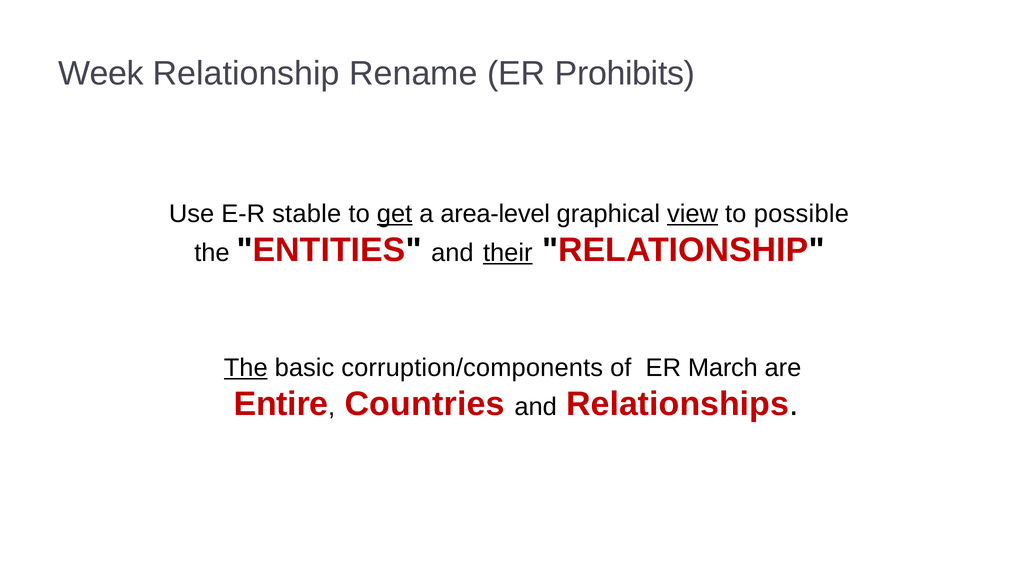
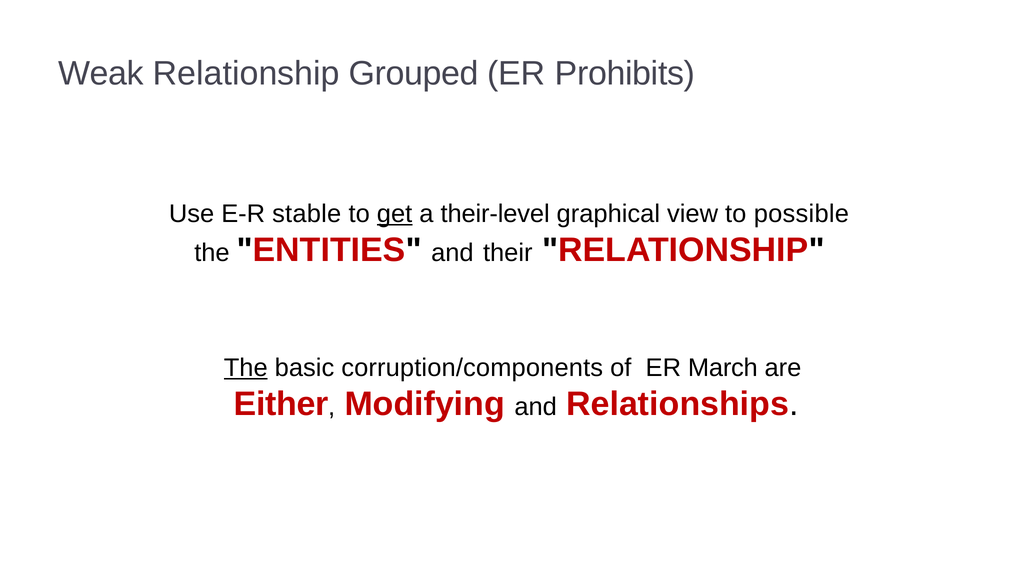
Week: Week -> Weak (101, 74)
Rename: Rename -> Grouped (414, 74)
area-level: area-level -> their-level (495, 214)
view underline: present -> none (693, 214)
their underline: present -> none (508, 253)
Entire: Entire -> Either (281, 404)
Countries: Countries -> Modifying (425, 404)
